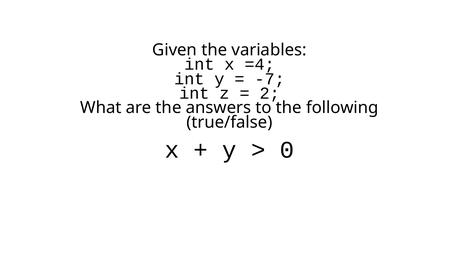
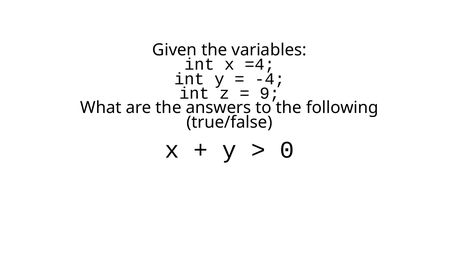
-7: -7 -> -4 (270, 79)
2: 2 -> 9 (270, 93)
